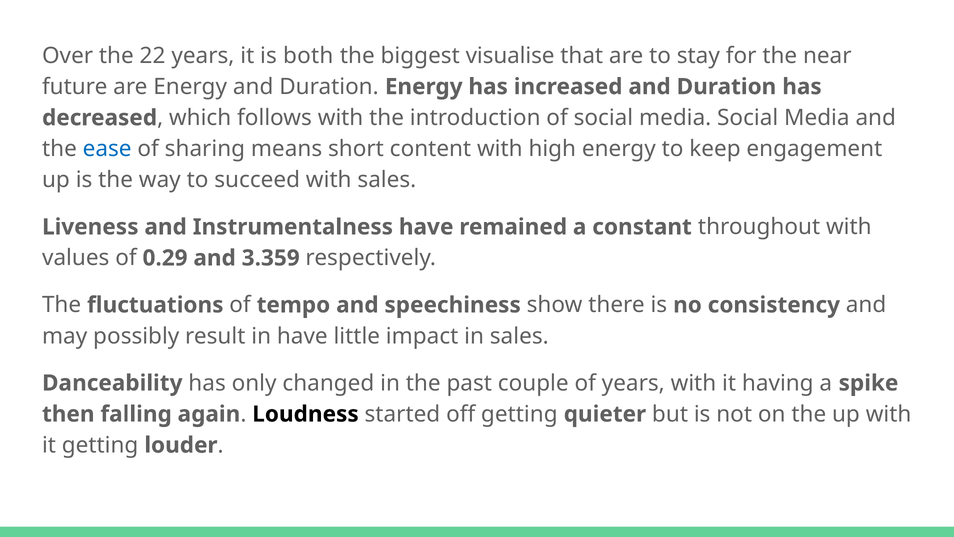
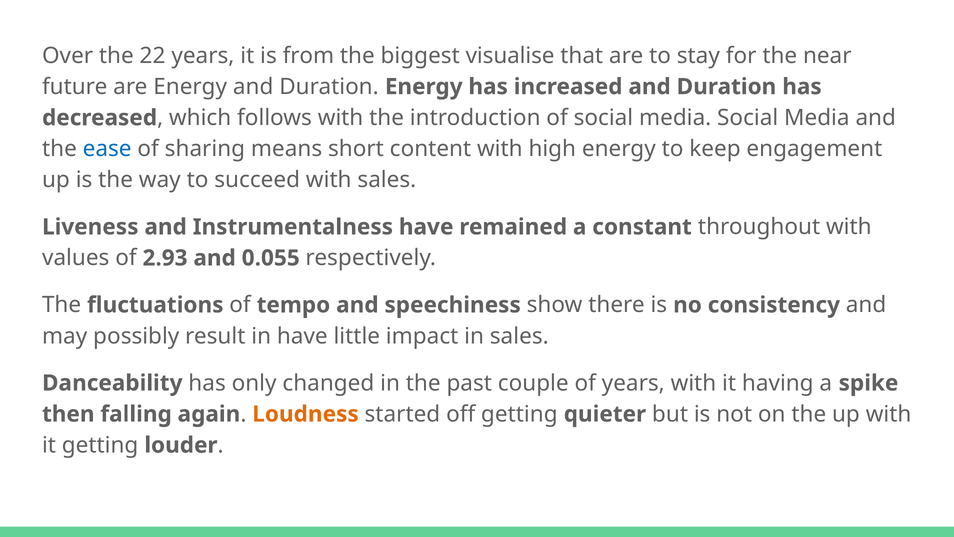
both: both -> from (308, 56)
0.29: 0.29 -> 2.93 (165, 258)
3.359: 3.359 -> 0.055 (271, 258)
Loudness colour: black -> orange (305, 414)
